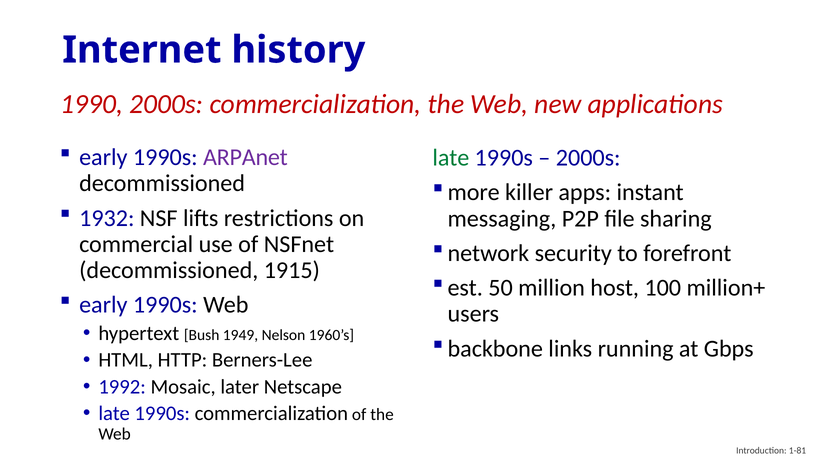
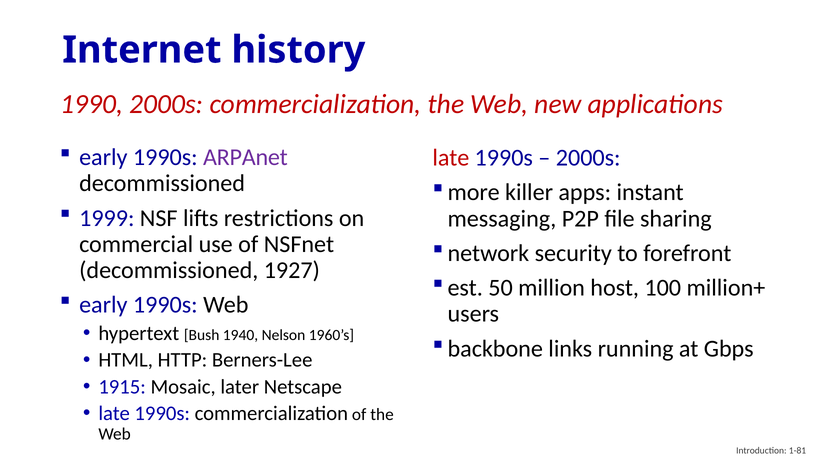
late colour: green -> red (451, 158)
1932: 1932 -> 1999 (107, 218)
1915: 1915 -> 1927 (292, 270)
1949: 1949 -> 1940 (240, 335)
1992: 1992 -> 1915 (122, 386)
